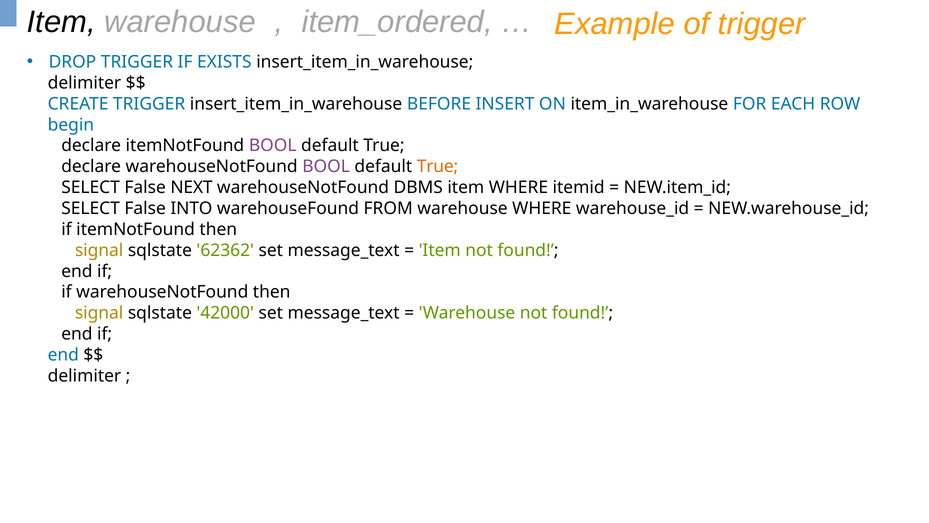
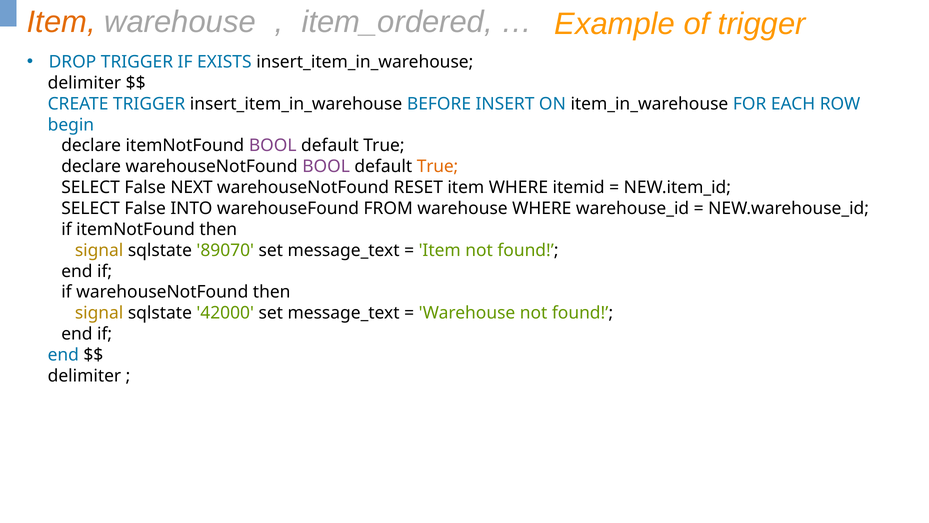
Item colour: black -> orange (61, 22)
DBMS: DBMS -> RESET (418, 187)
62362: 62362 -> 89070 (225, 250)
